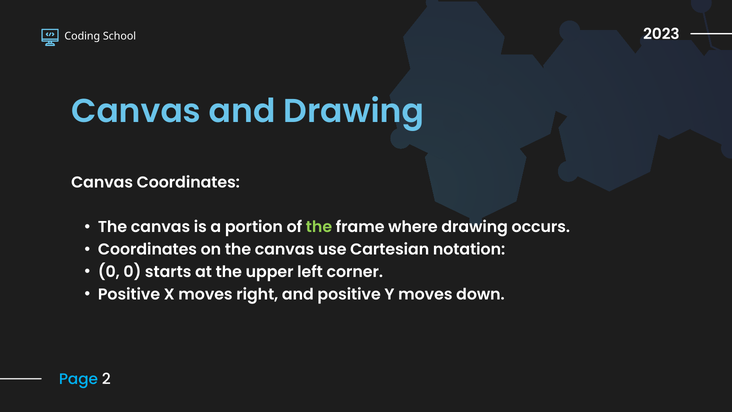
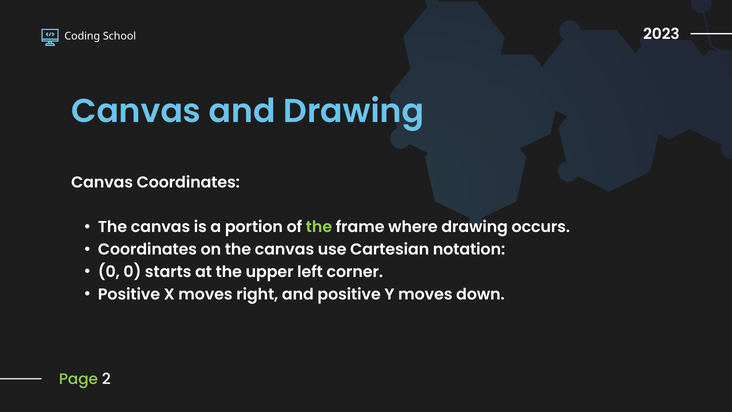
Page colour: light blue -> light green (78, 379)
